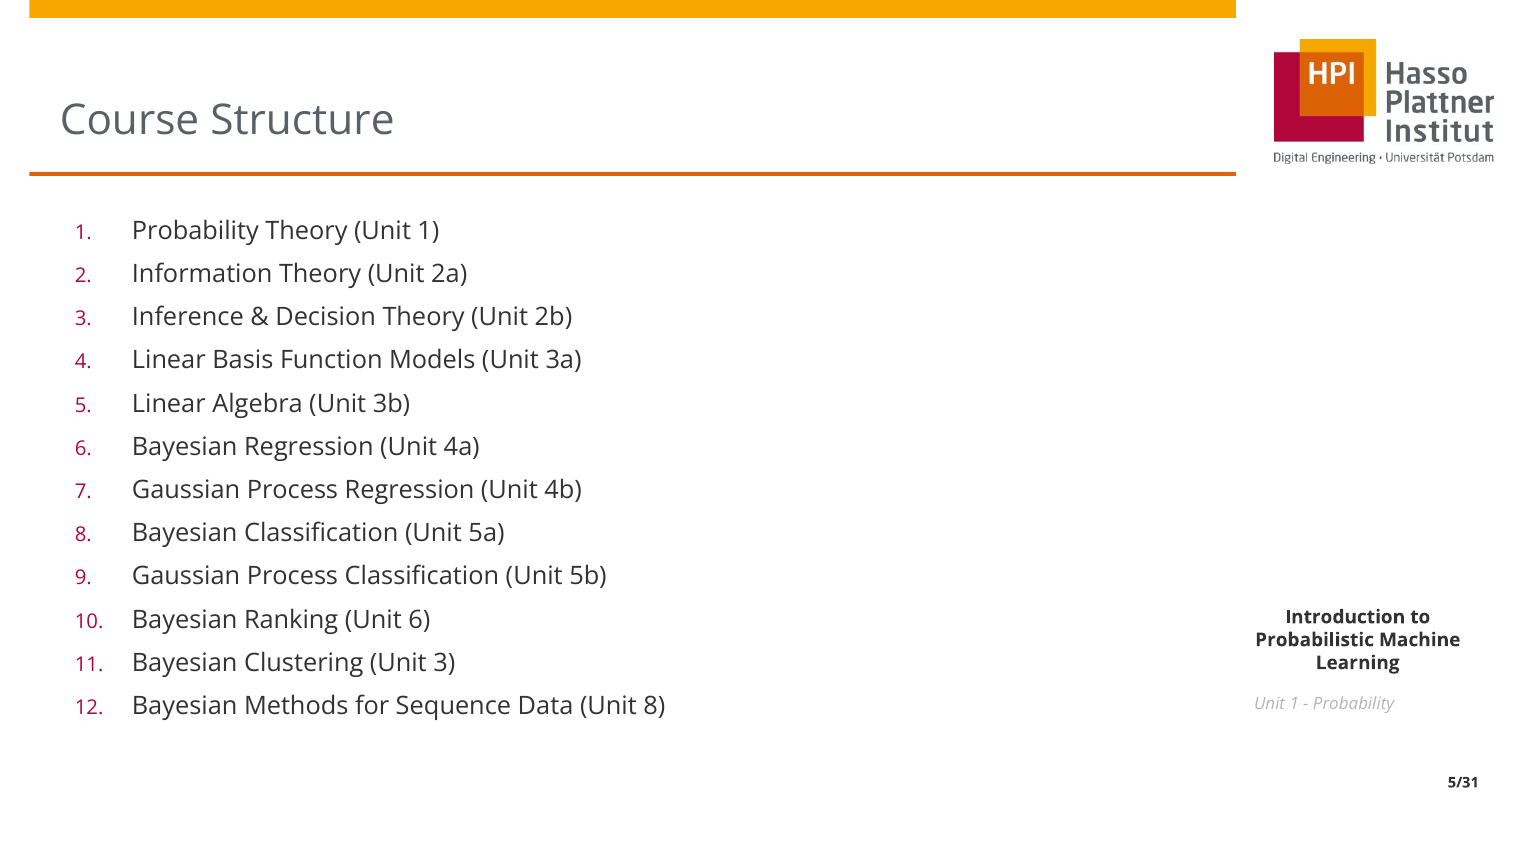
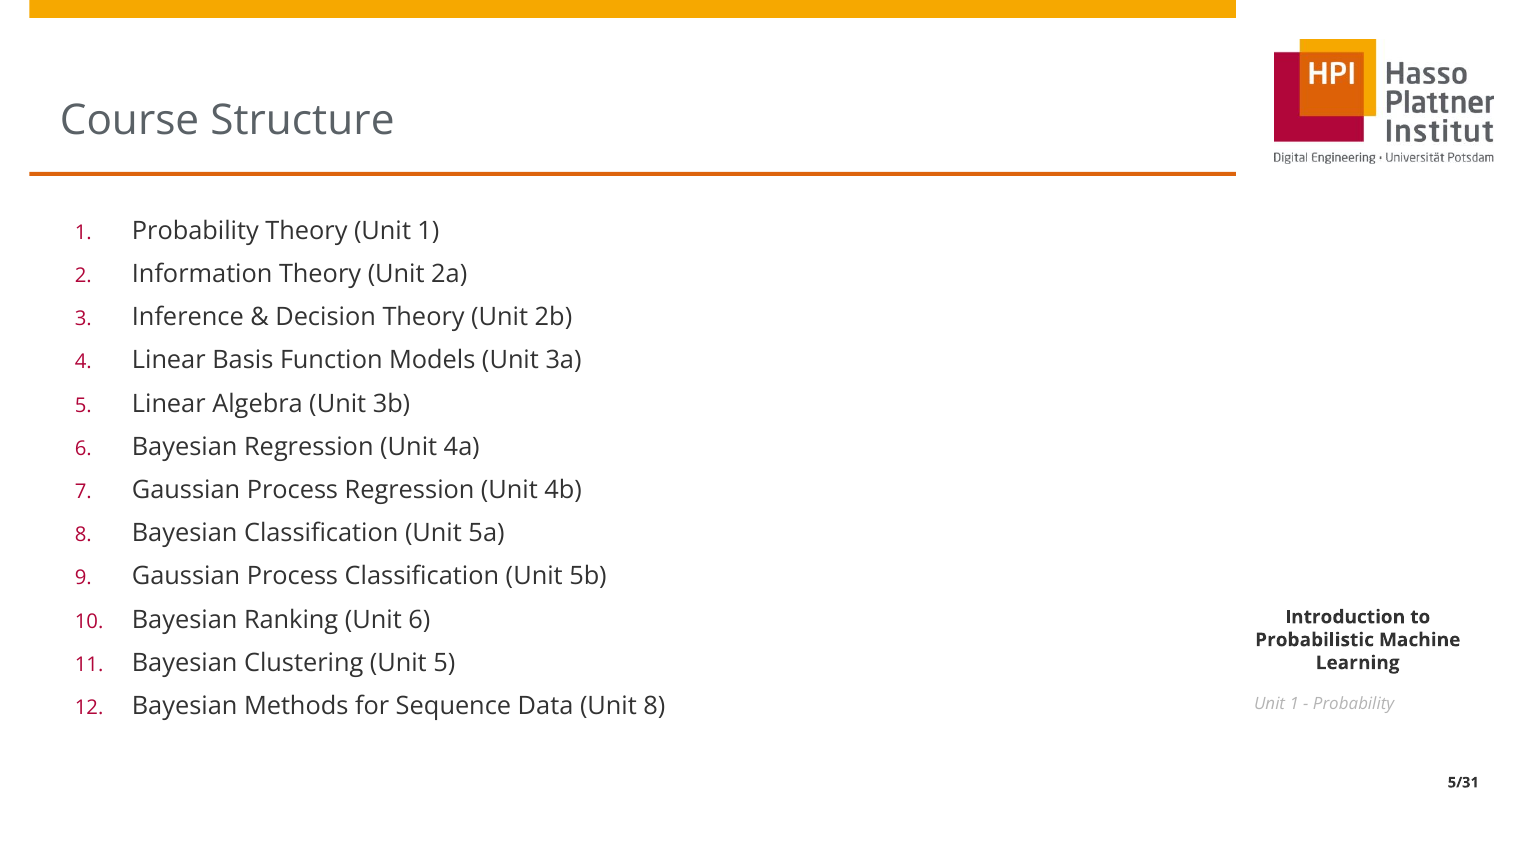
Unit 3: 3 -> 5 (444, 663)
